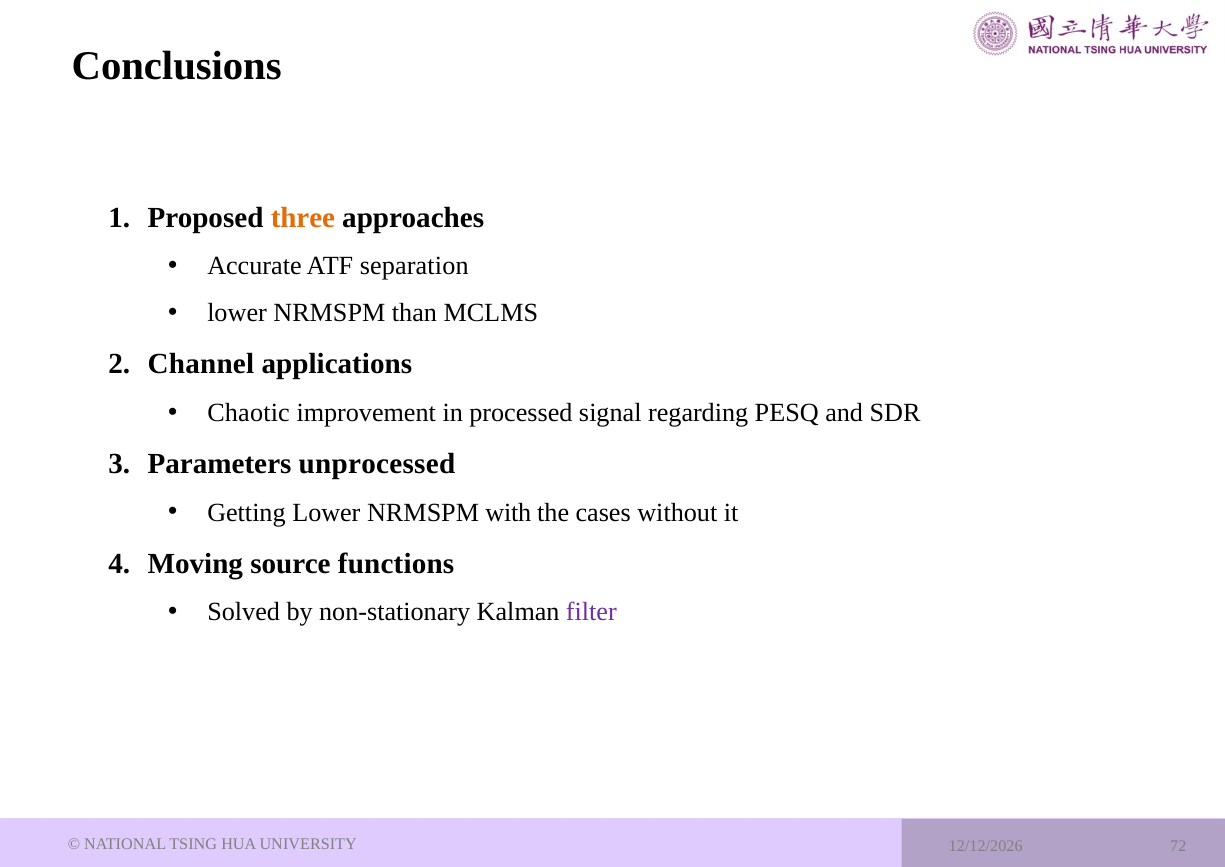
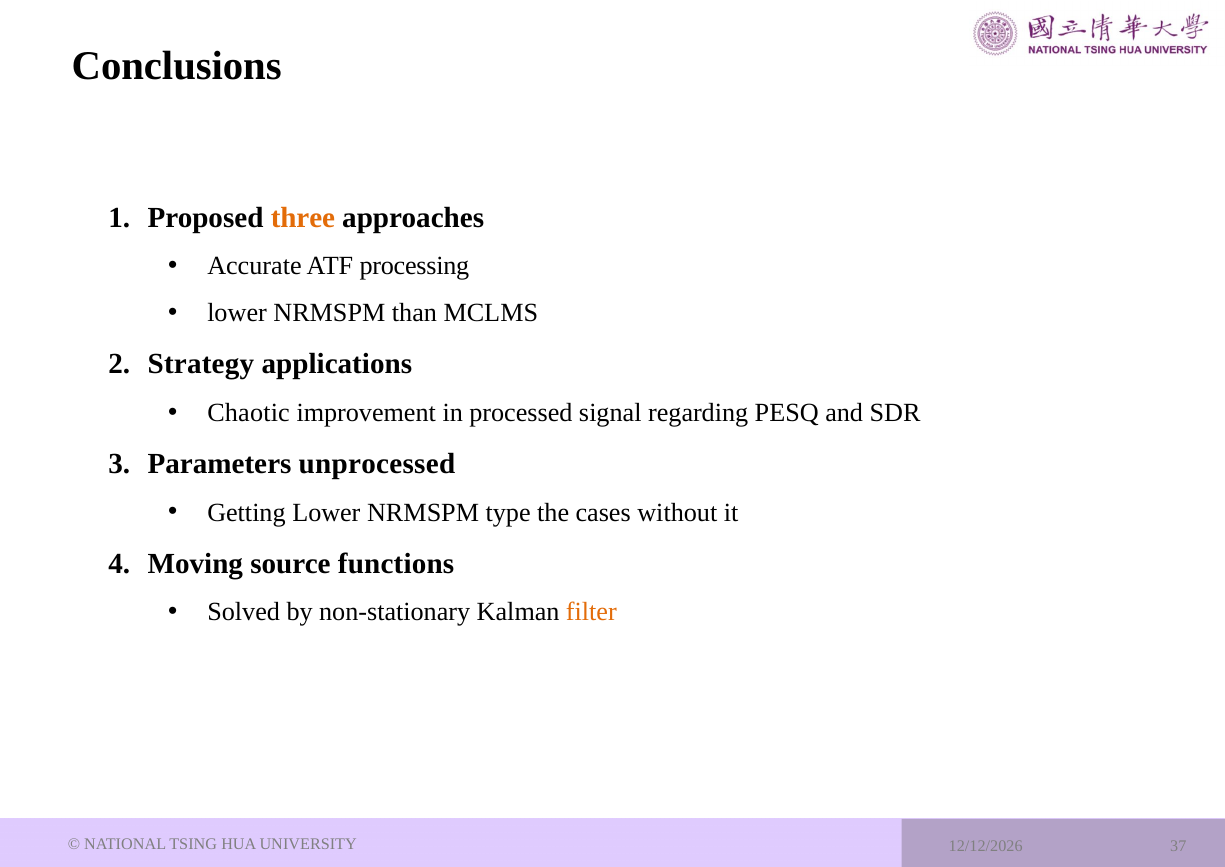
separation: separation -> processing (414, 266)
Channel: Channel -> Strategy (201, 364)
with: with -> type (508, 512)
filter colour: purple -> orange (591, 612)
72: 72 -> 37 (1178, 845)
